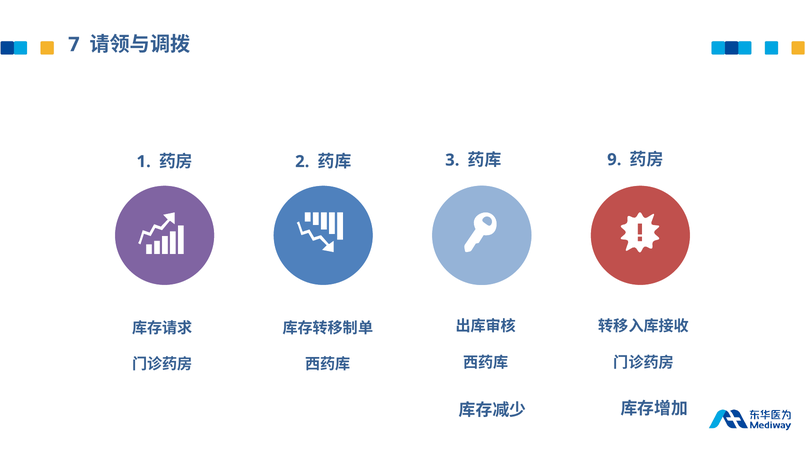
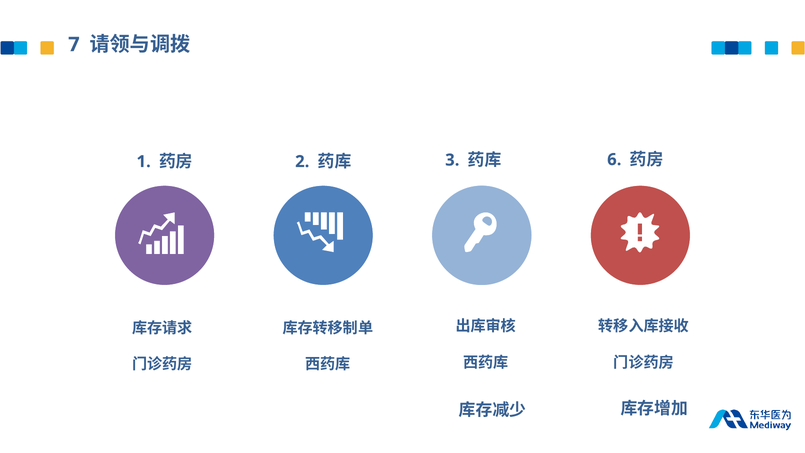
9: 9 -> 6 (614, 160)
